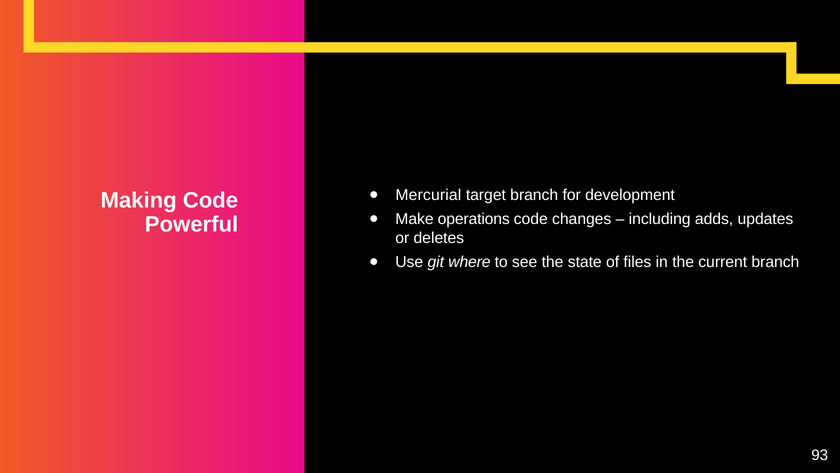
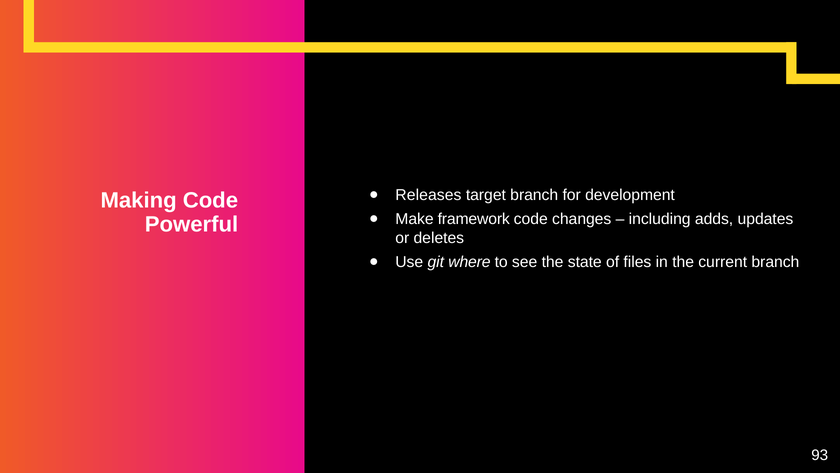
Mercurial: Mercurial -> Releases (428, 195)
operations: operations -> framework (474, 219)
